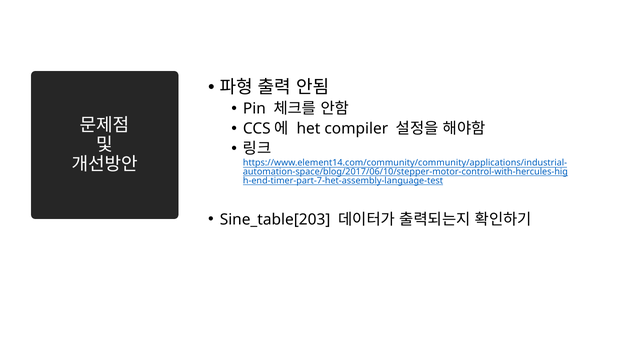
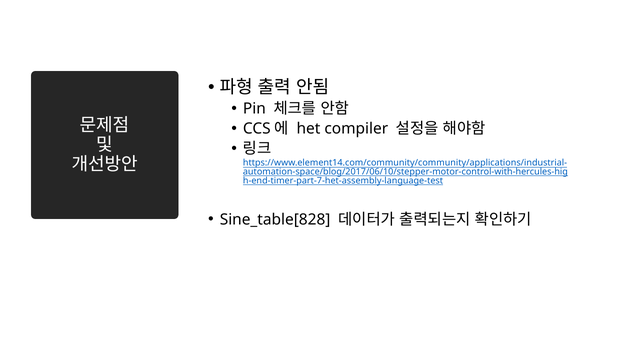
Sine_table[203: Sine_table[203 -> Sine_table[828 (275, 219)
